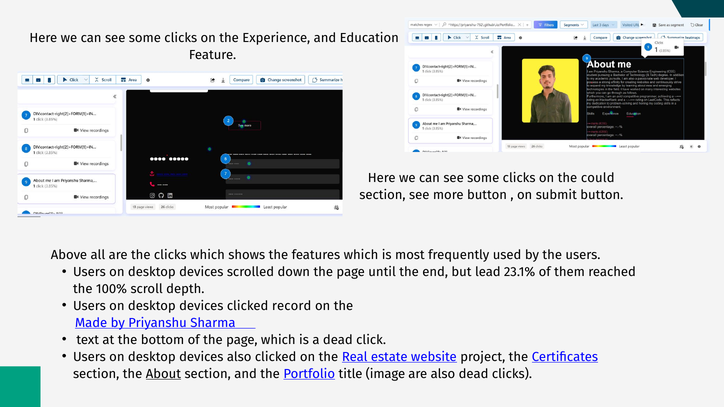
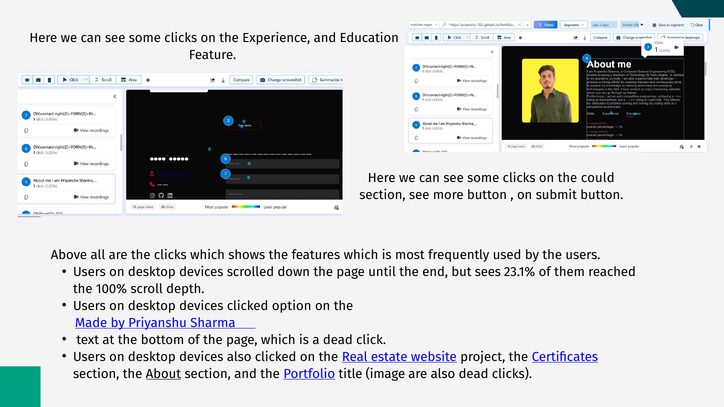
lead: lead -> sees (488, 272)
record: record -> option (292, 306)
